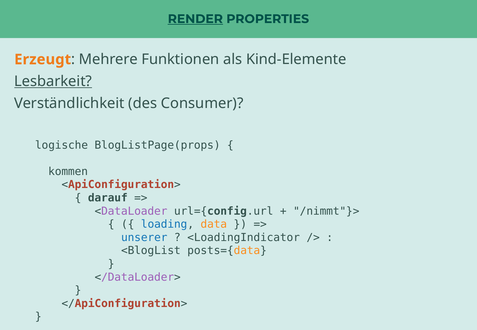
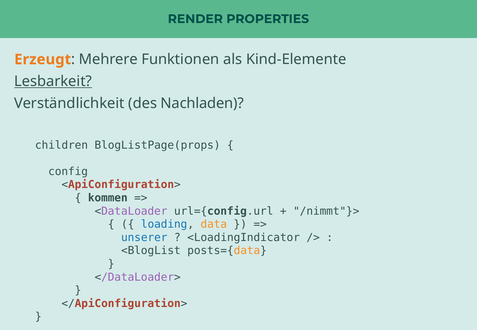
RENDER underline: present -> none (195, 19)
Consumer: Consumer -> Nachladen (202, 103)
logische: logische -> children (62, 145)
kommen: kommen -> config (68, 172)
darauf: darauf -> kommen (108, 198)
